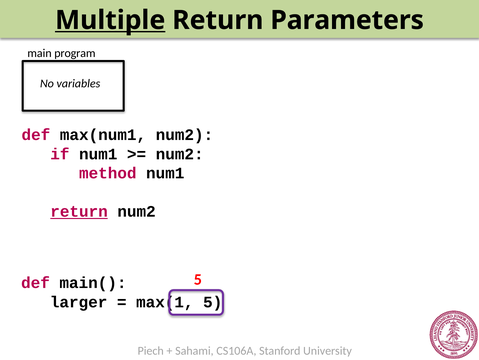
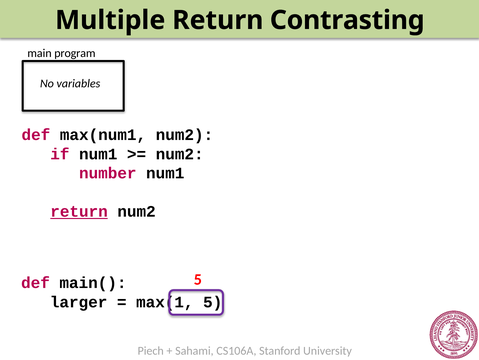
Multiple underline: present -> none (110, 20)
Parameters: Parameters -> Contrasting (347, 20)
method: method -> number (108, 173)
